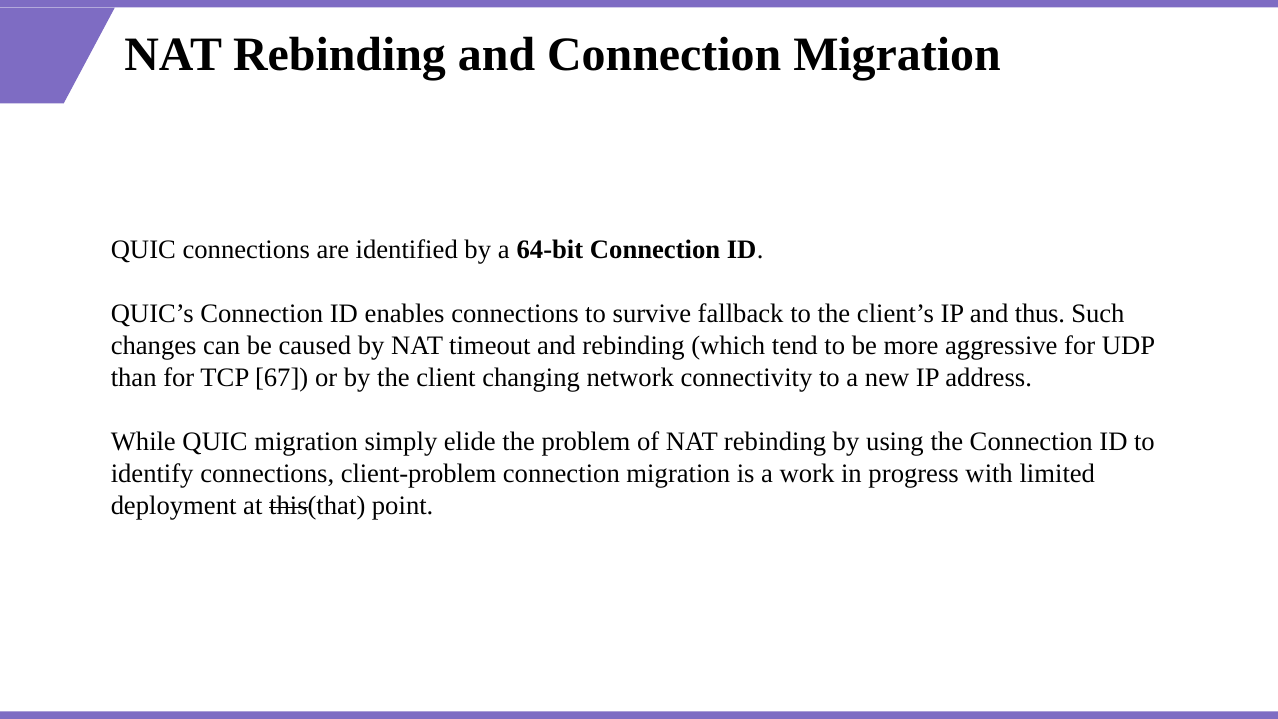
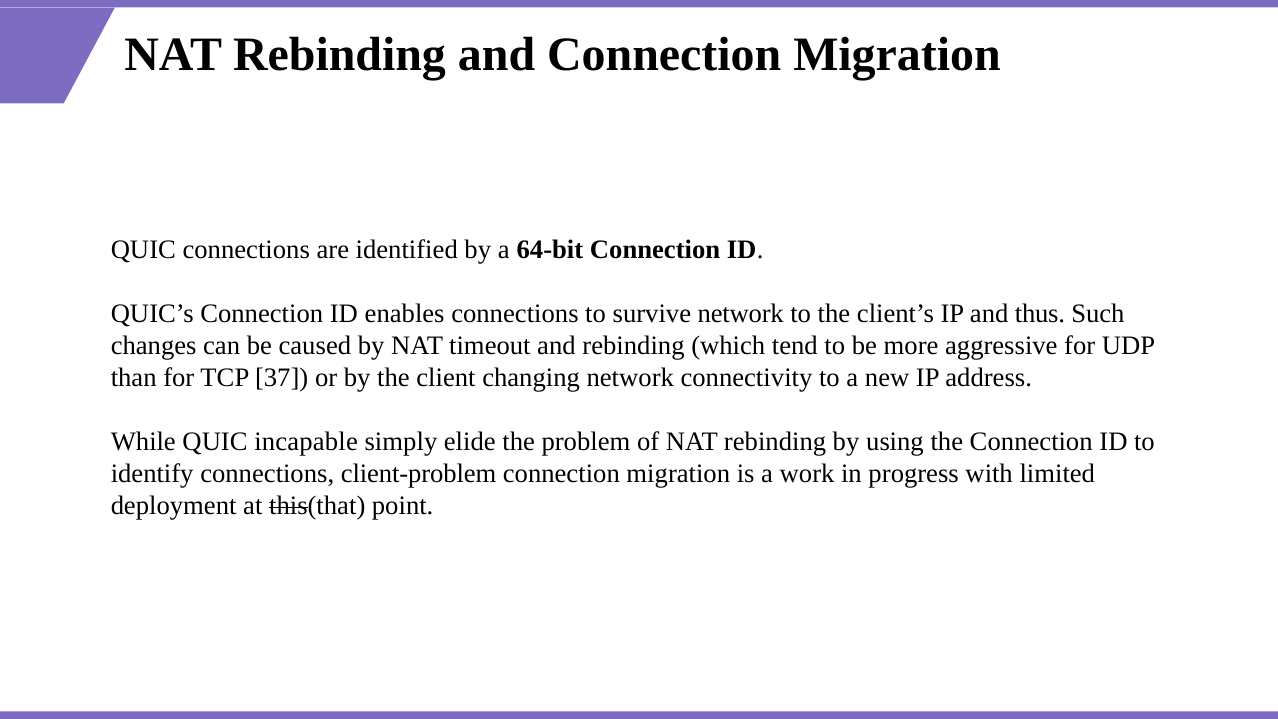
survive fallback: fallback -> network (741, 314)
67: 67 -> 37 (282, 378)
QUIC migration: migration -> incapable (306, 442)
